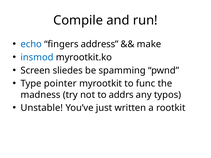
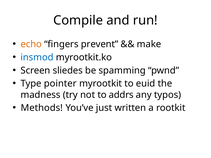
echo colour: blue -> orange (31, 44)
address: address -> prevent (100, 44)
func: func -> euid (146, 84)
Unstable: Unstable -> Methods (42, 108)
